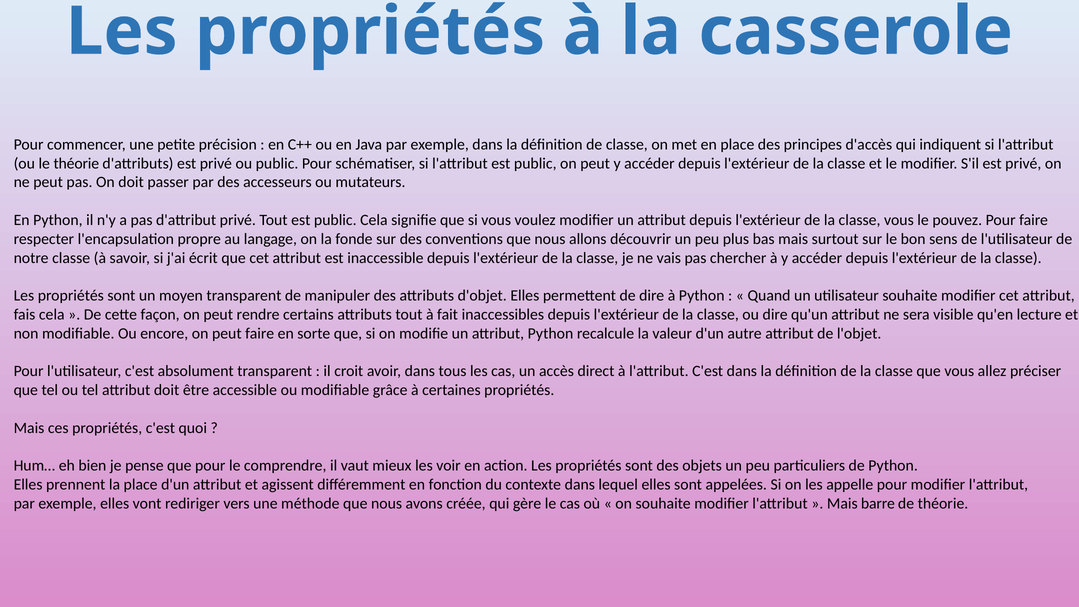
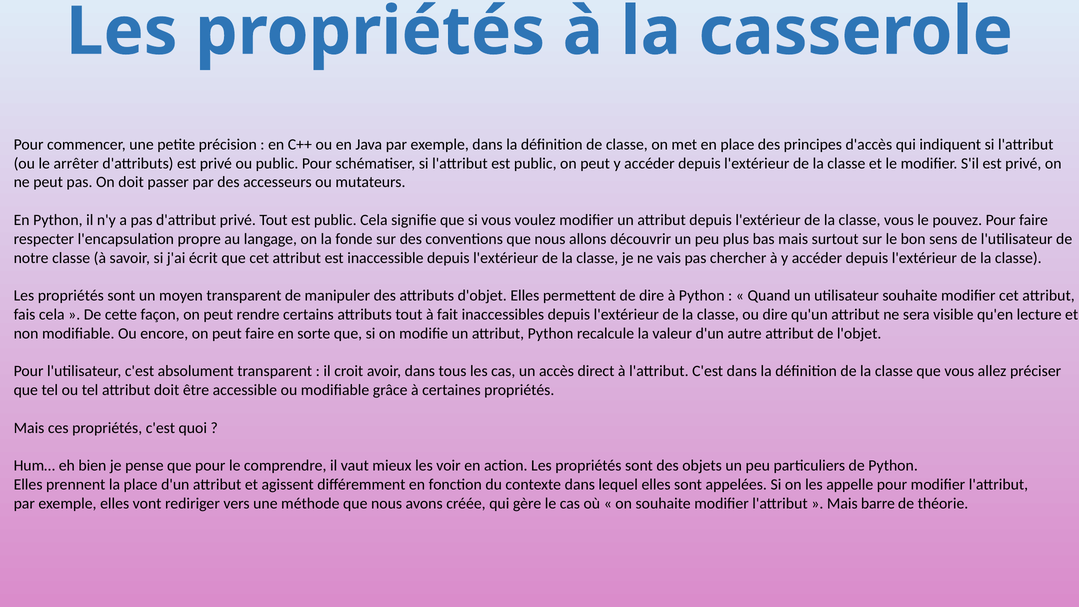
le théorie: théorie -> arrêter (76, 163)
